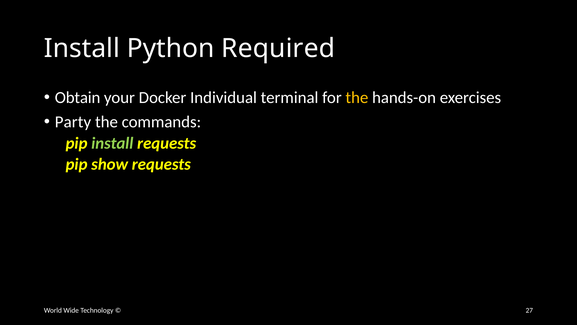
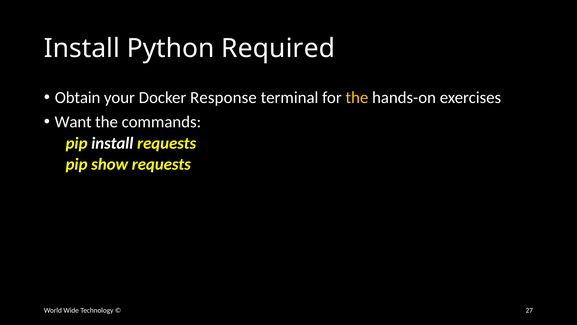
Individual: Individual -> Response (223, 98)
Party: Party -> Want (73, 122)
install colour: light green -> white (112, 143)
